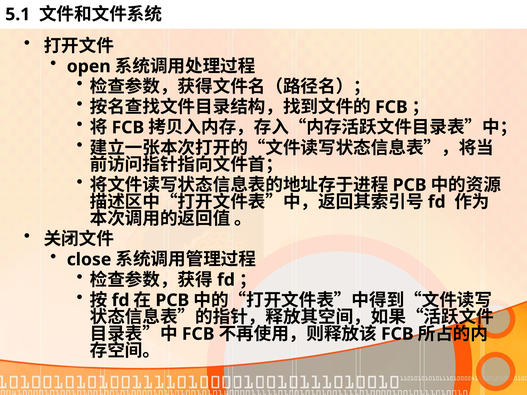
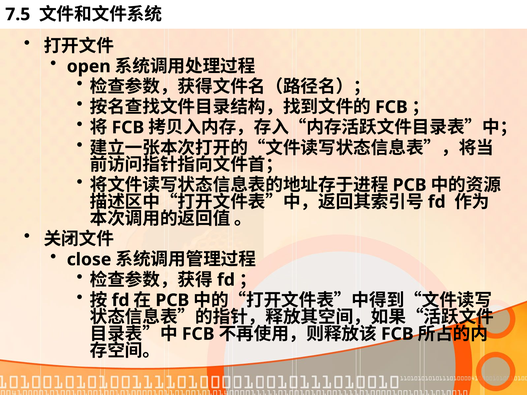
5.1: 5.1 -> 7.5 (18, 14)
